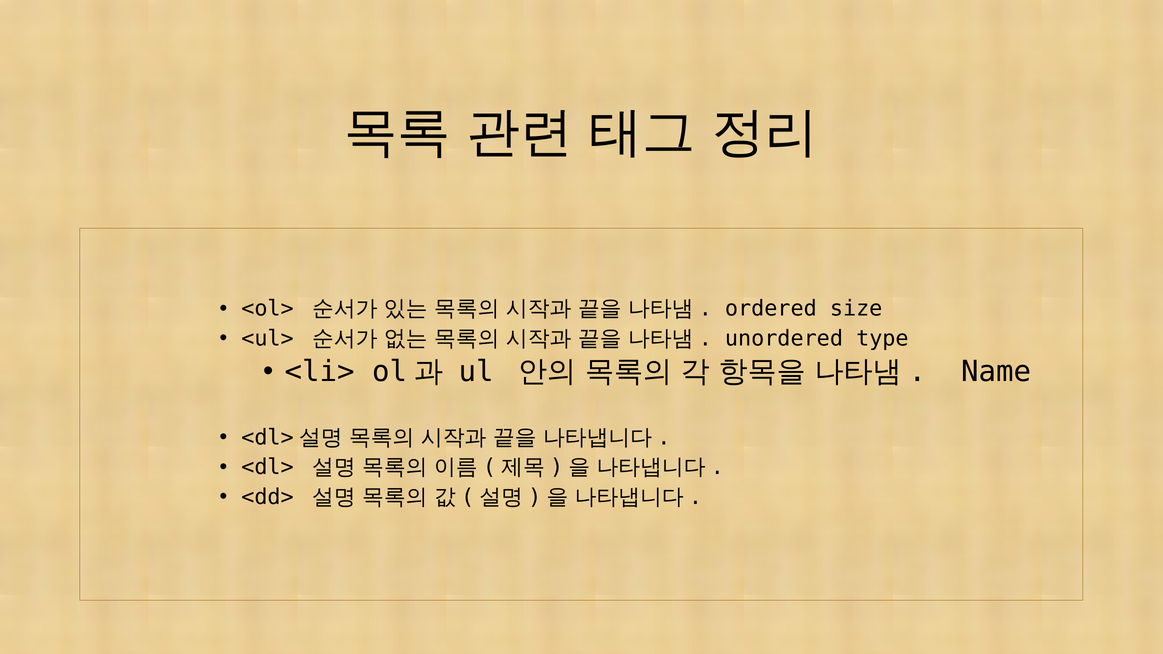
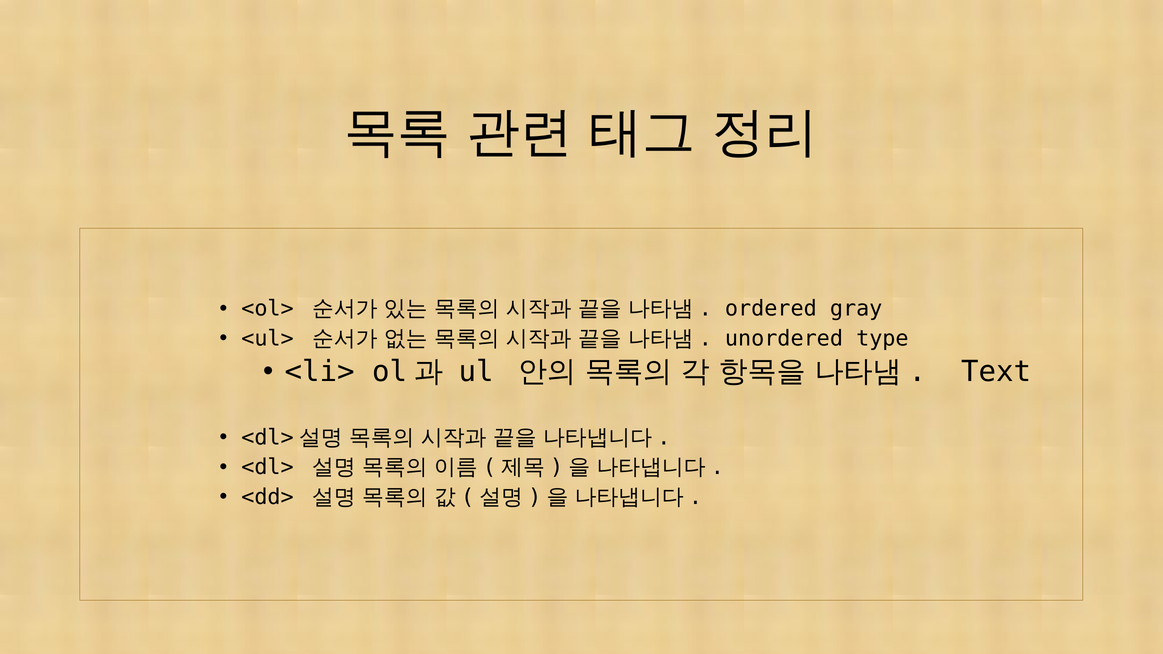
size: size -> gray (856, 309)
Name: Name -> Text (996, 372)
